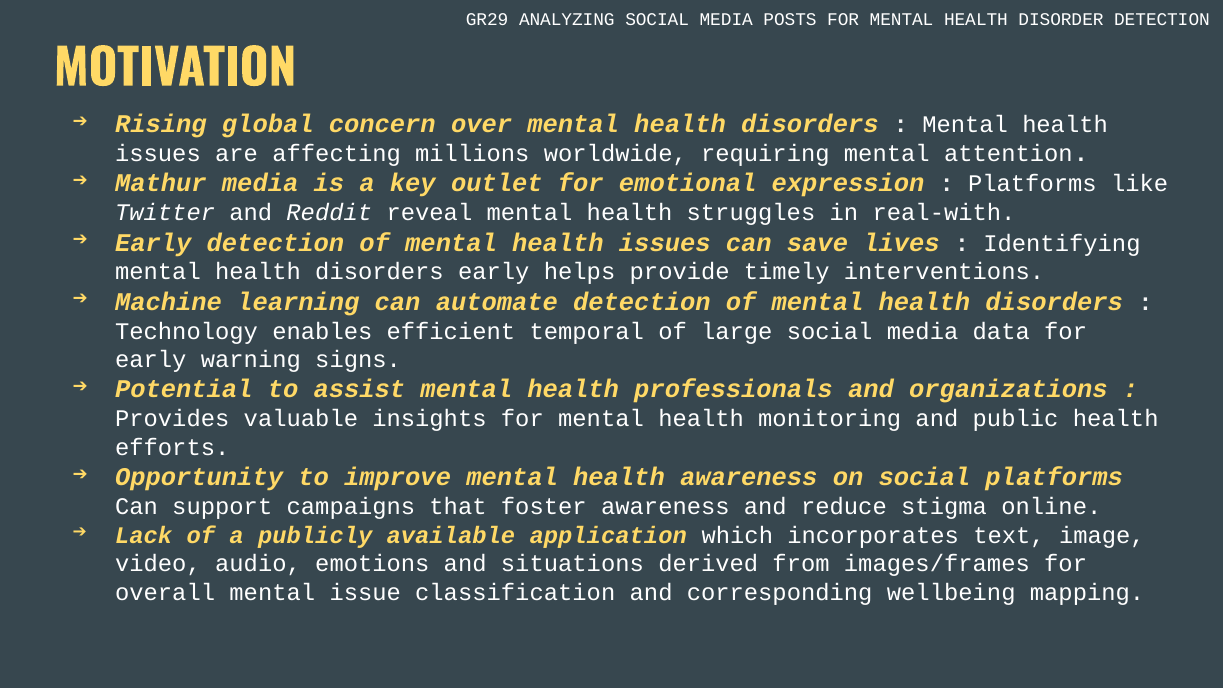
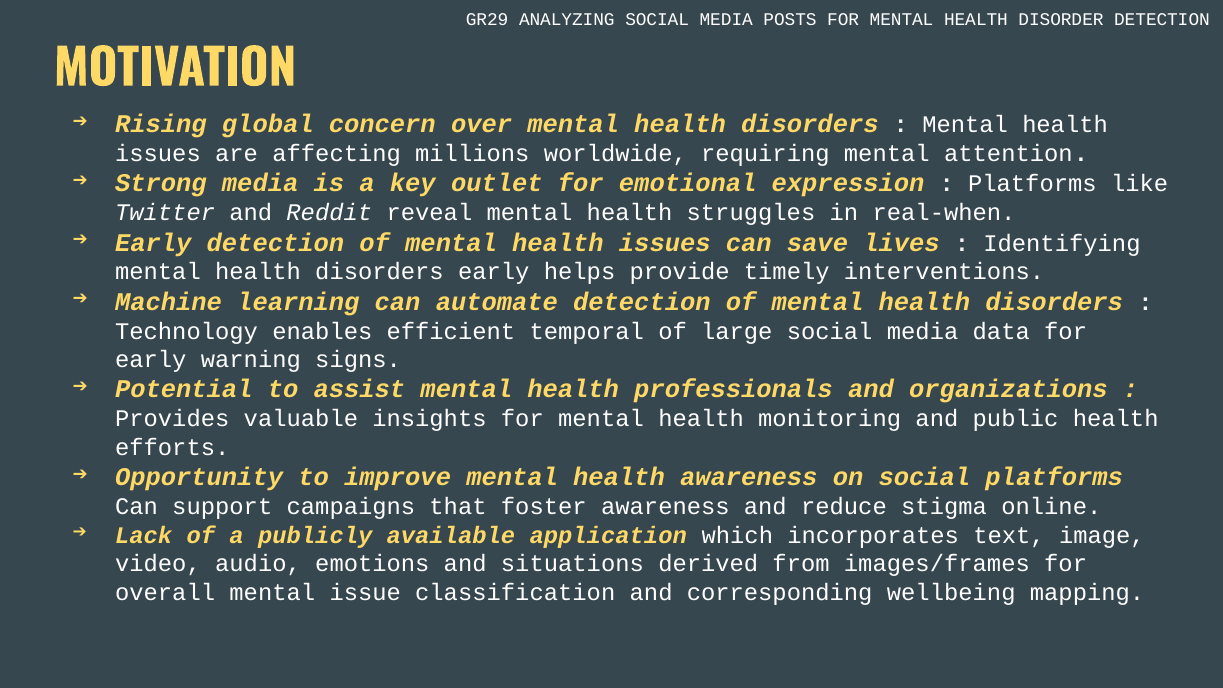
Mathur: Mathur -> Strong (161, 184)
real-with: real-with -> real-when (944, 213)
